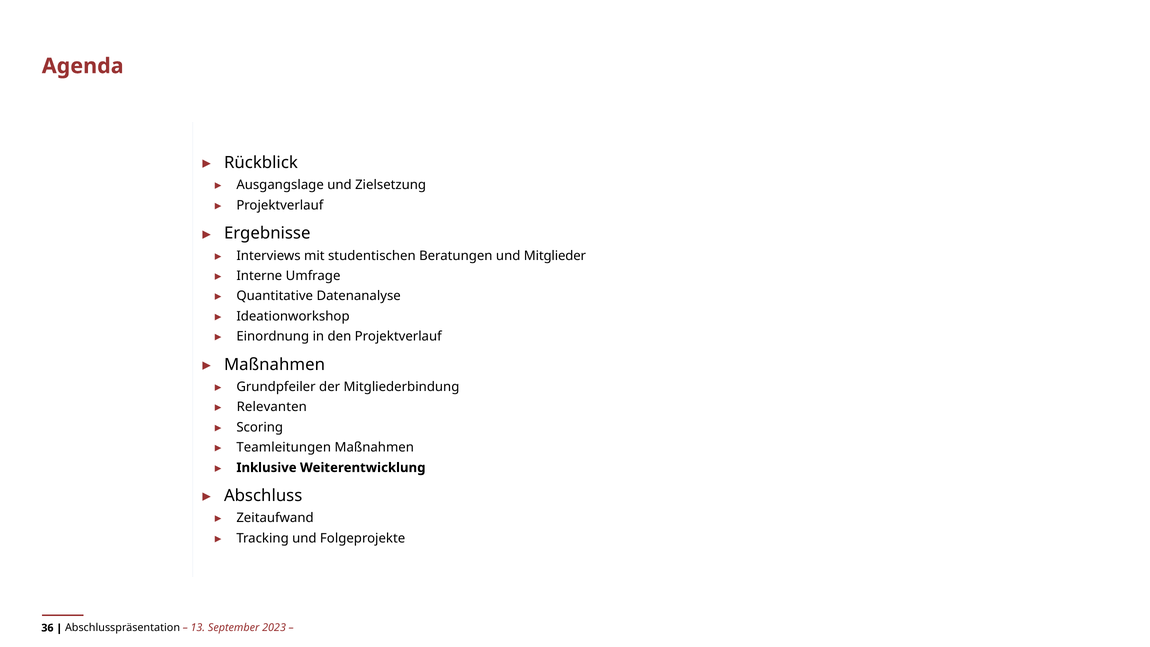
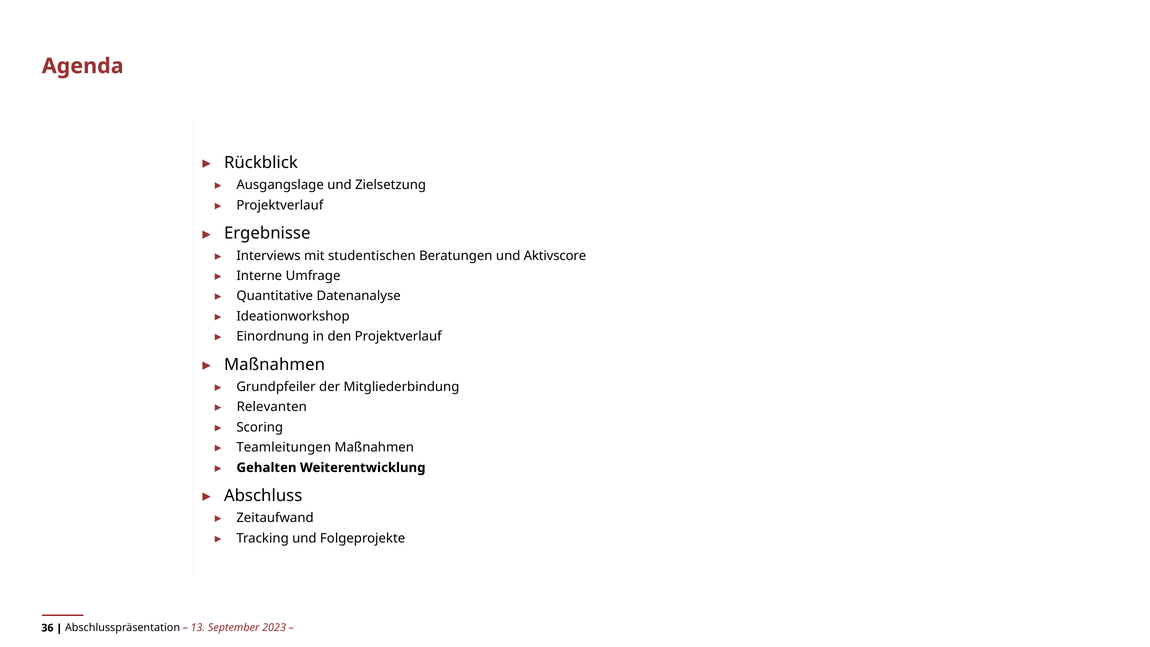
Mitglieder: Mitglieder -> Aktivscore (555, 256)
Inklusive: Inklusive -> Gehalten (266, 468)
